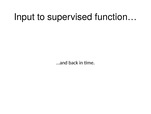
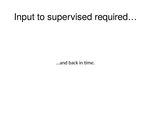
function…: function… -> required… (116, 17)
